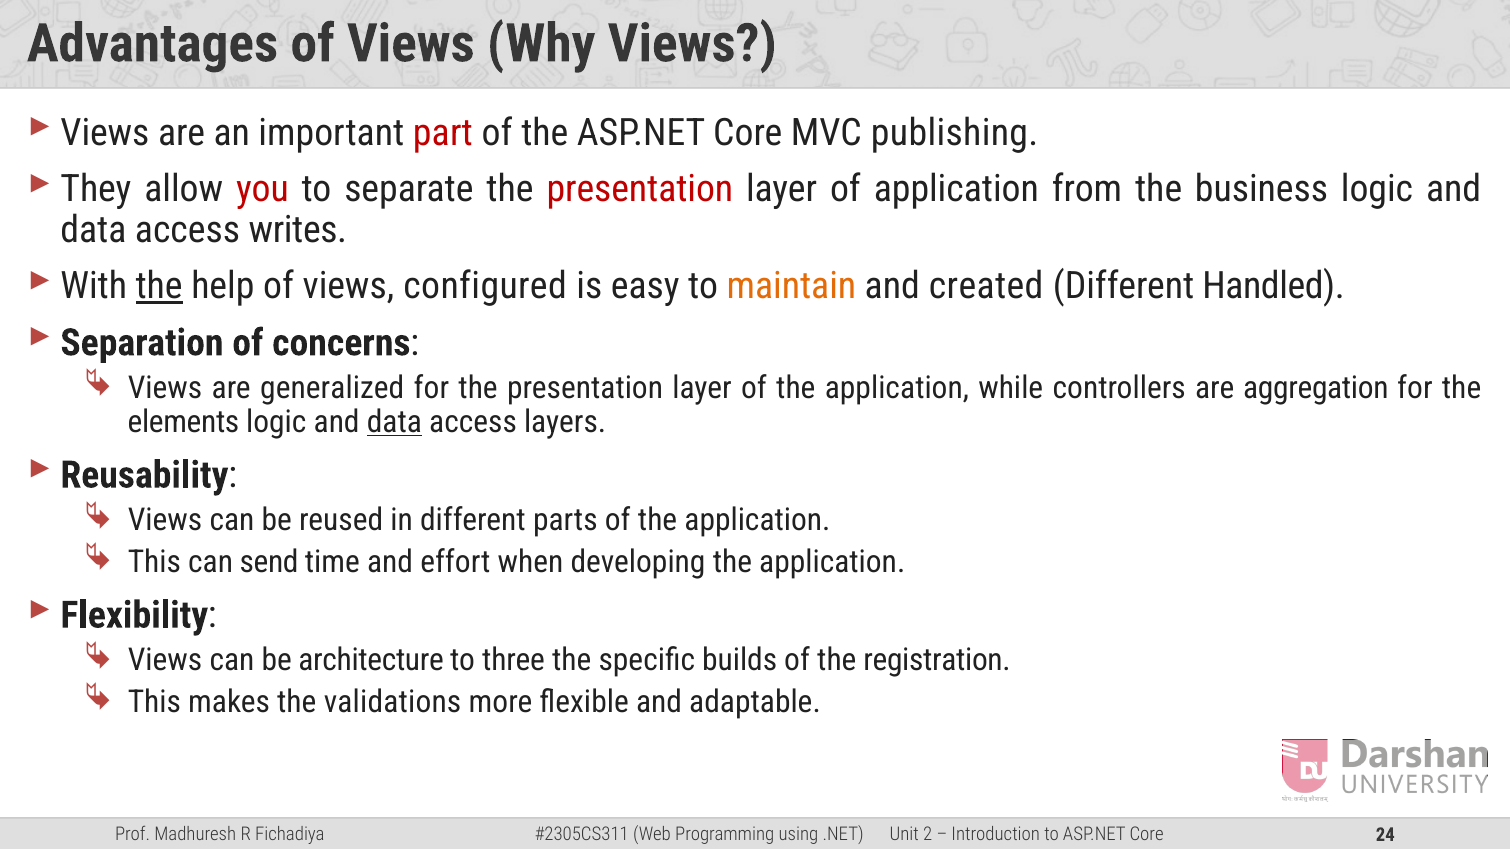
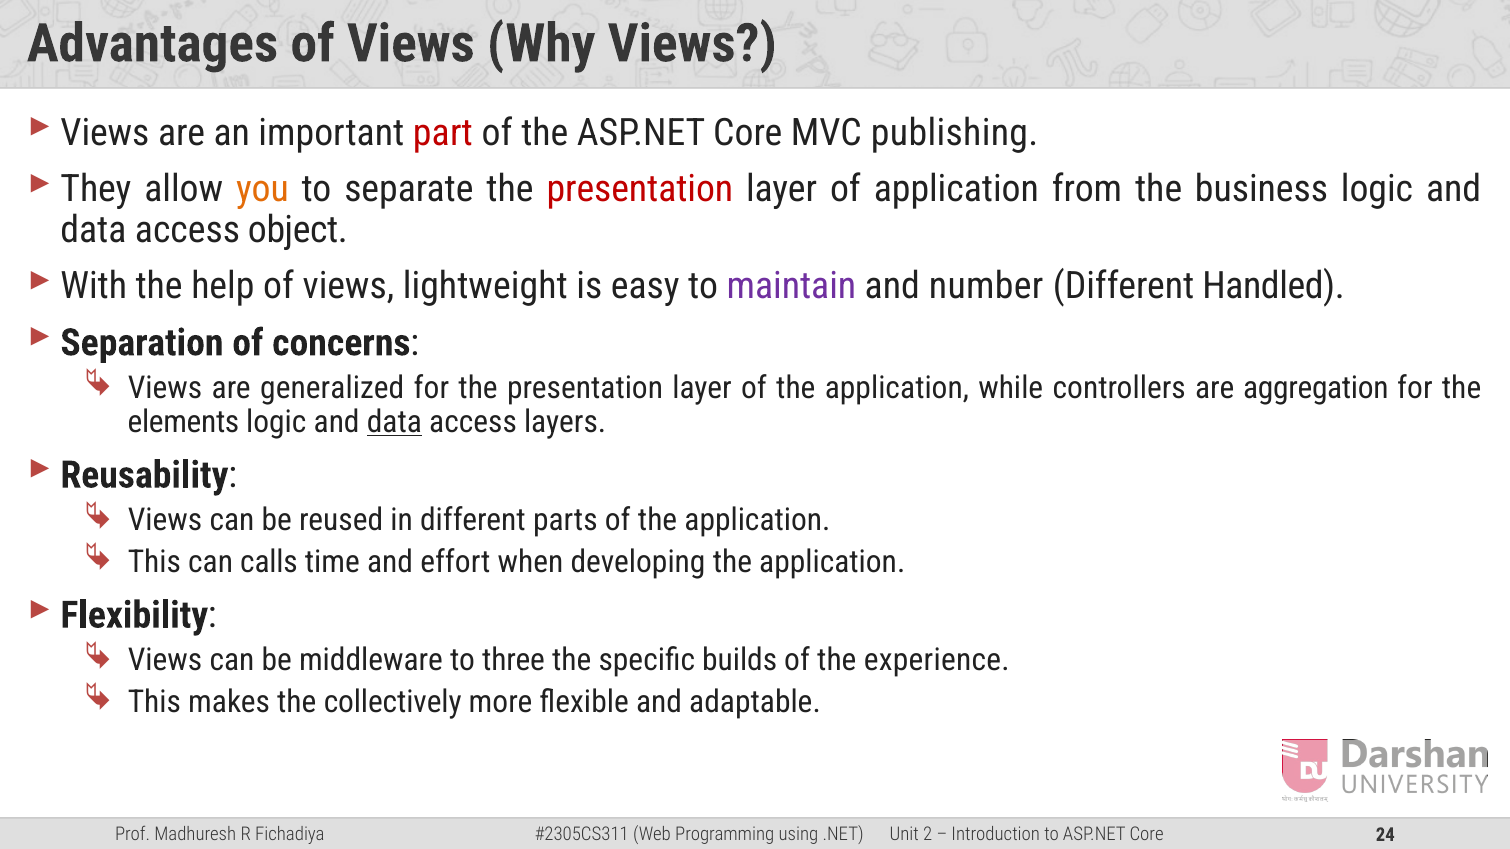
you colour: red -> orange (262, 189)
writes: writes -> object (298, 230)
the underline: present -> none (159, 286)
configured: configured -> lightweight (485, 286)
maintain colour: orange -> purple (791, 286)
created: created -> number (986, 286)
send: send -> calls (269, 562)
architecture: architecture -> middleware (371, 661)
registration: registration -> experience (937, 661)
validations: validations -> collectively (393, 702)
